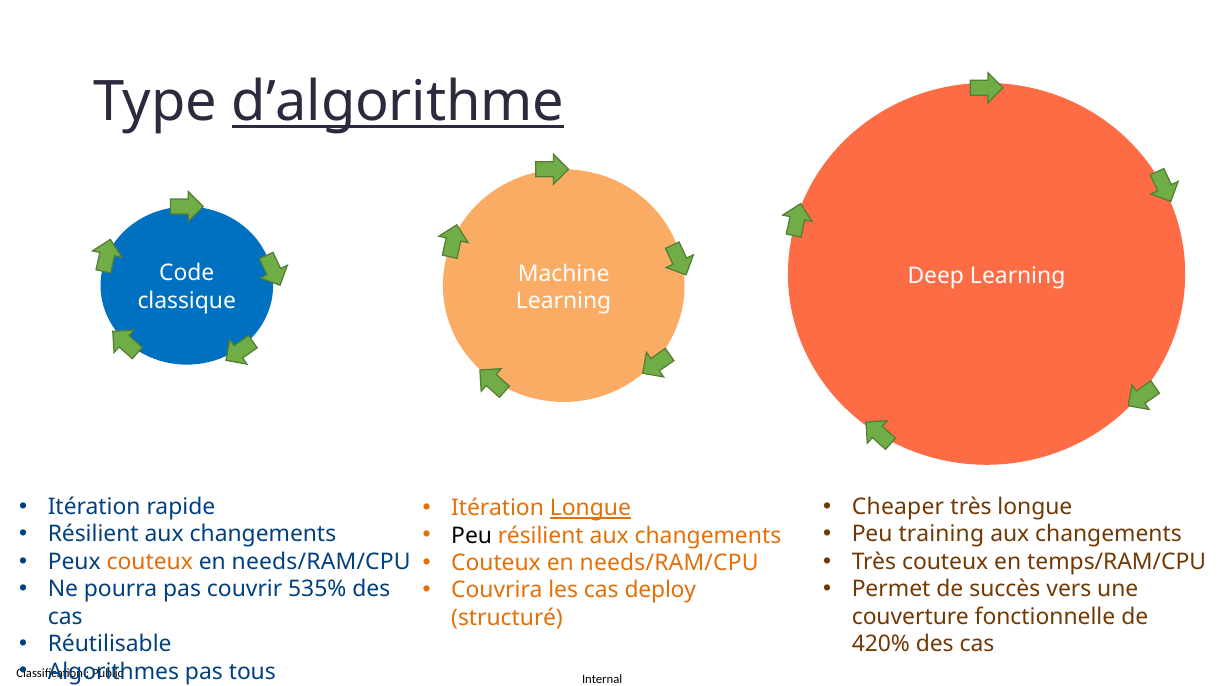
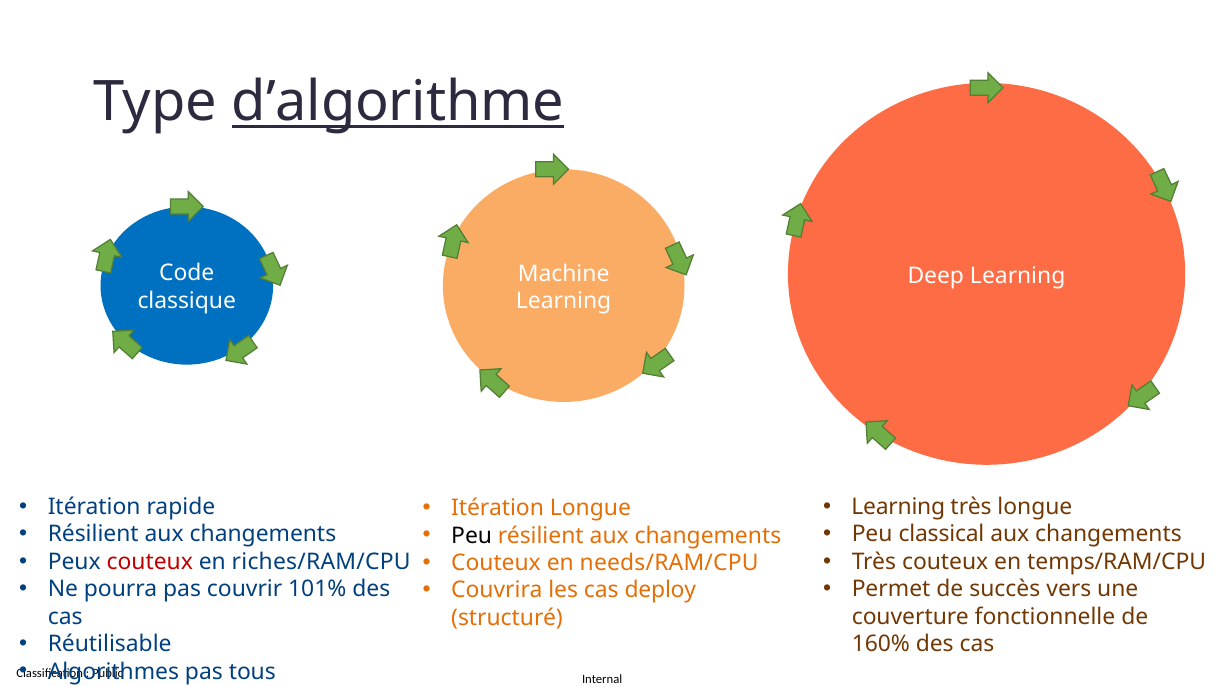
Cheaper: Cheaper -> Learning (898, 507)
Longue underline: present -> none (590, 508)
training: training -> classical (941, 534)
couteux colour: orange -> red (150, 562)
needs/RAM/CPU: needs/RAM/CPU -> riches/RAM/CPU (321, 562)
535%: 535% -> 101% (317, 589)
420%: 420% -> 160% (881, 644)
